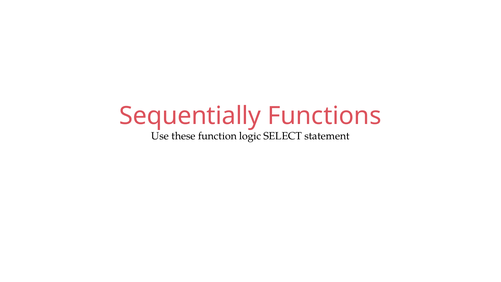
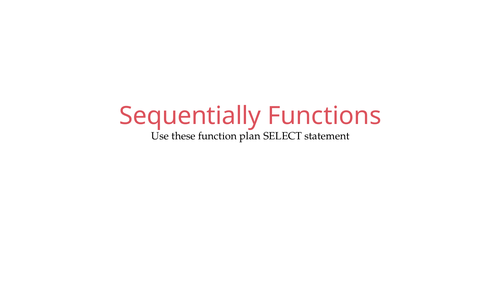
logic: logic -> plan (250, 136)
